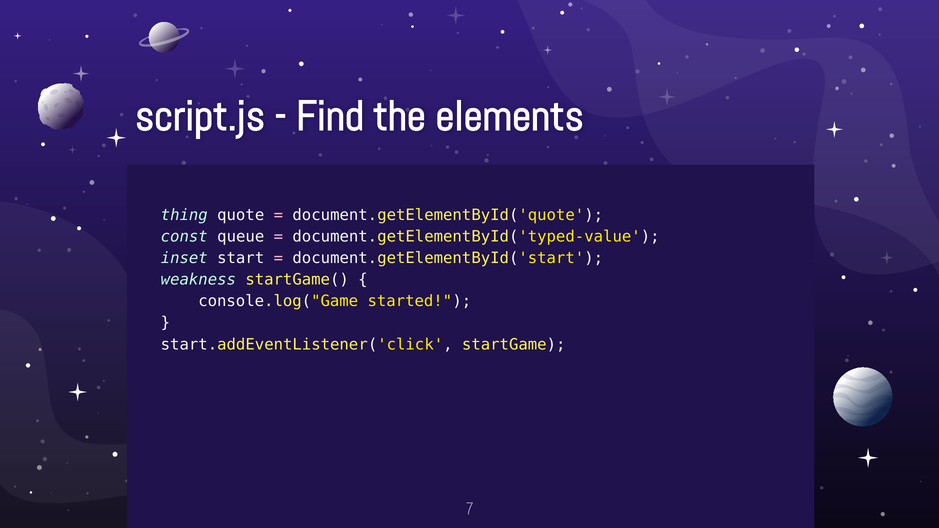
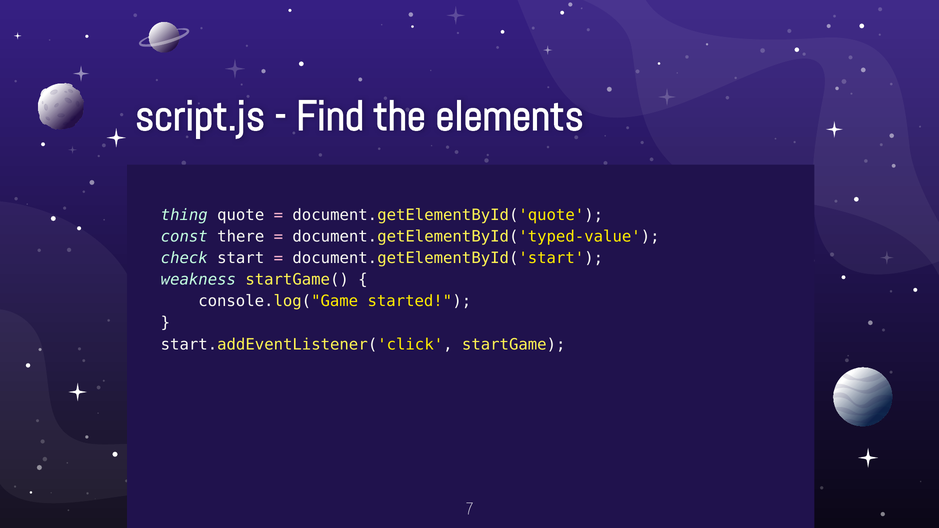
queue: queue -> there (241, 237)
inset: inset -> check (184, 258)
